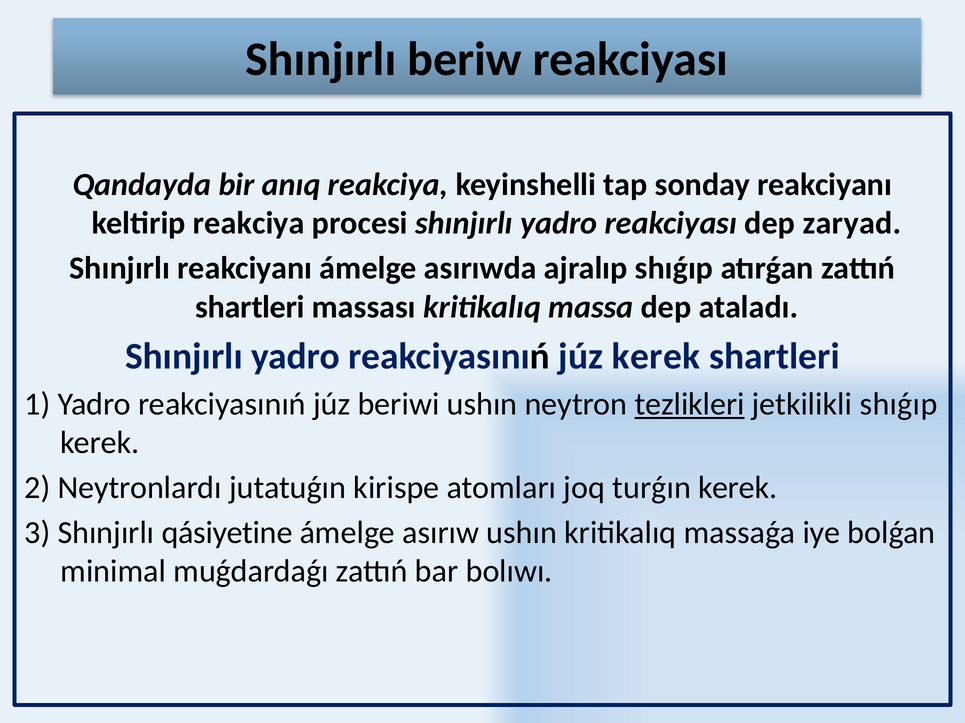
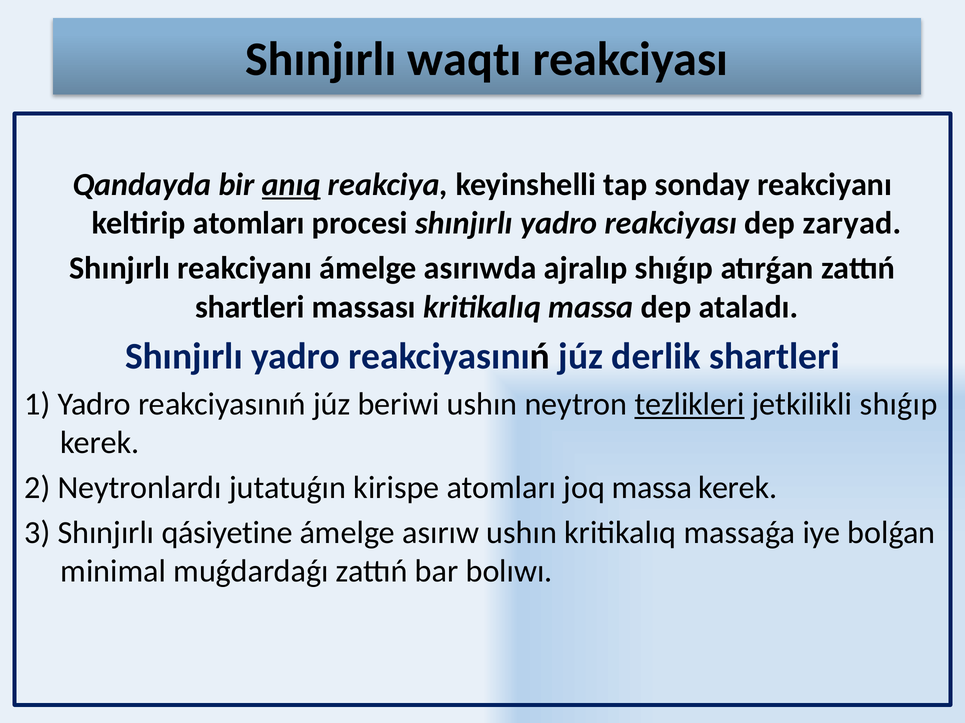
beriw: beriw -> waqtı (464, 60)
anıq underline: none -> present (291, 185)
keltirip reakciya: reakciya -> atomları (249, 224)
júz kerek: kerek -> derlik (656, 357)
joq turǵın: turǵın -> massa (652, 488)
